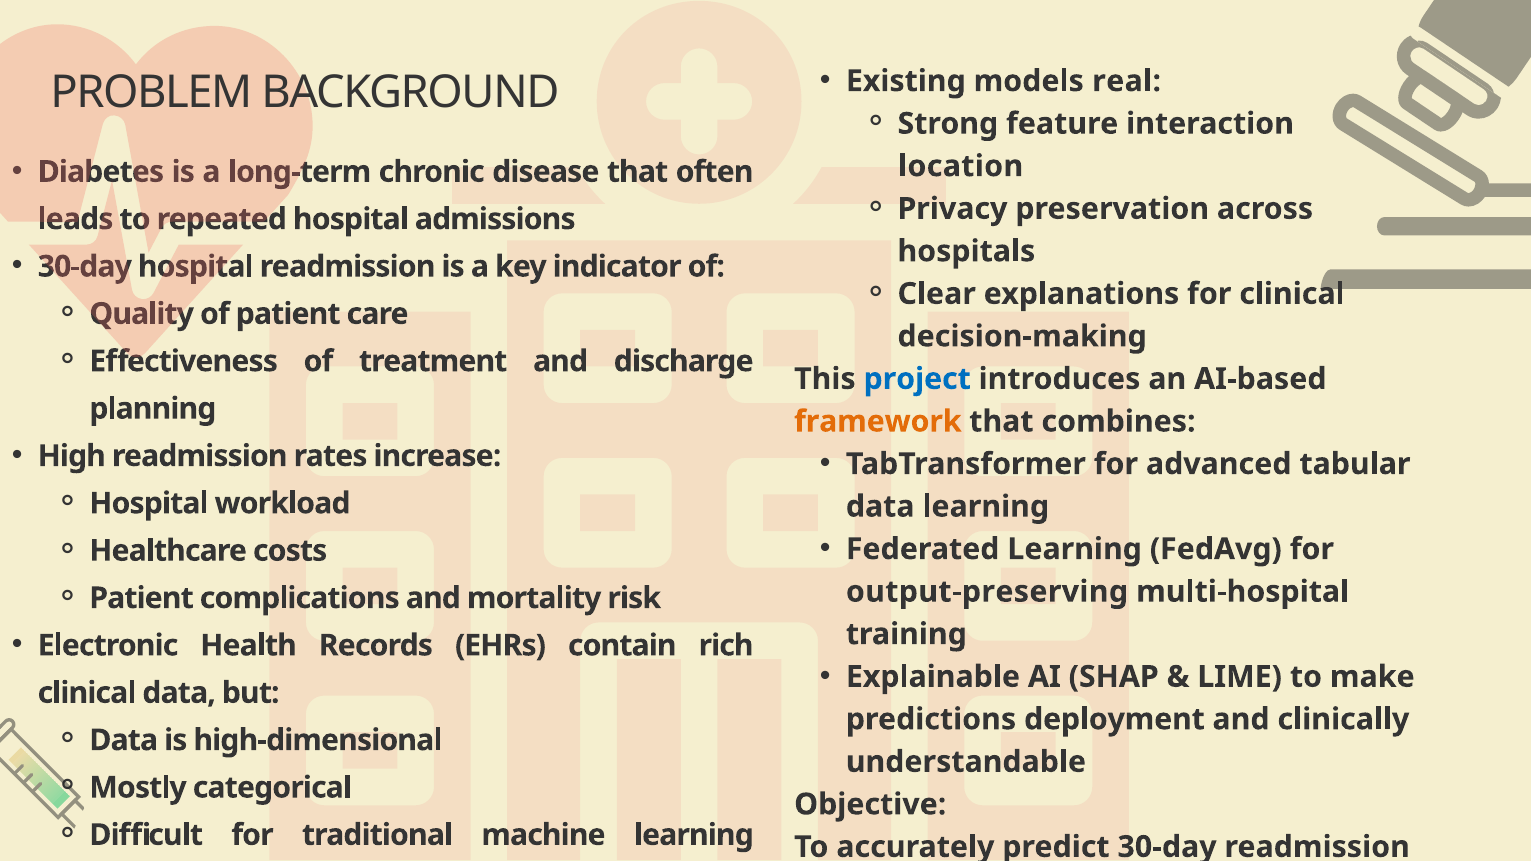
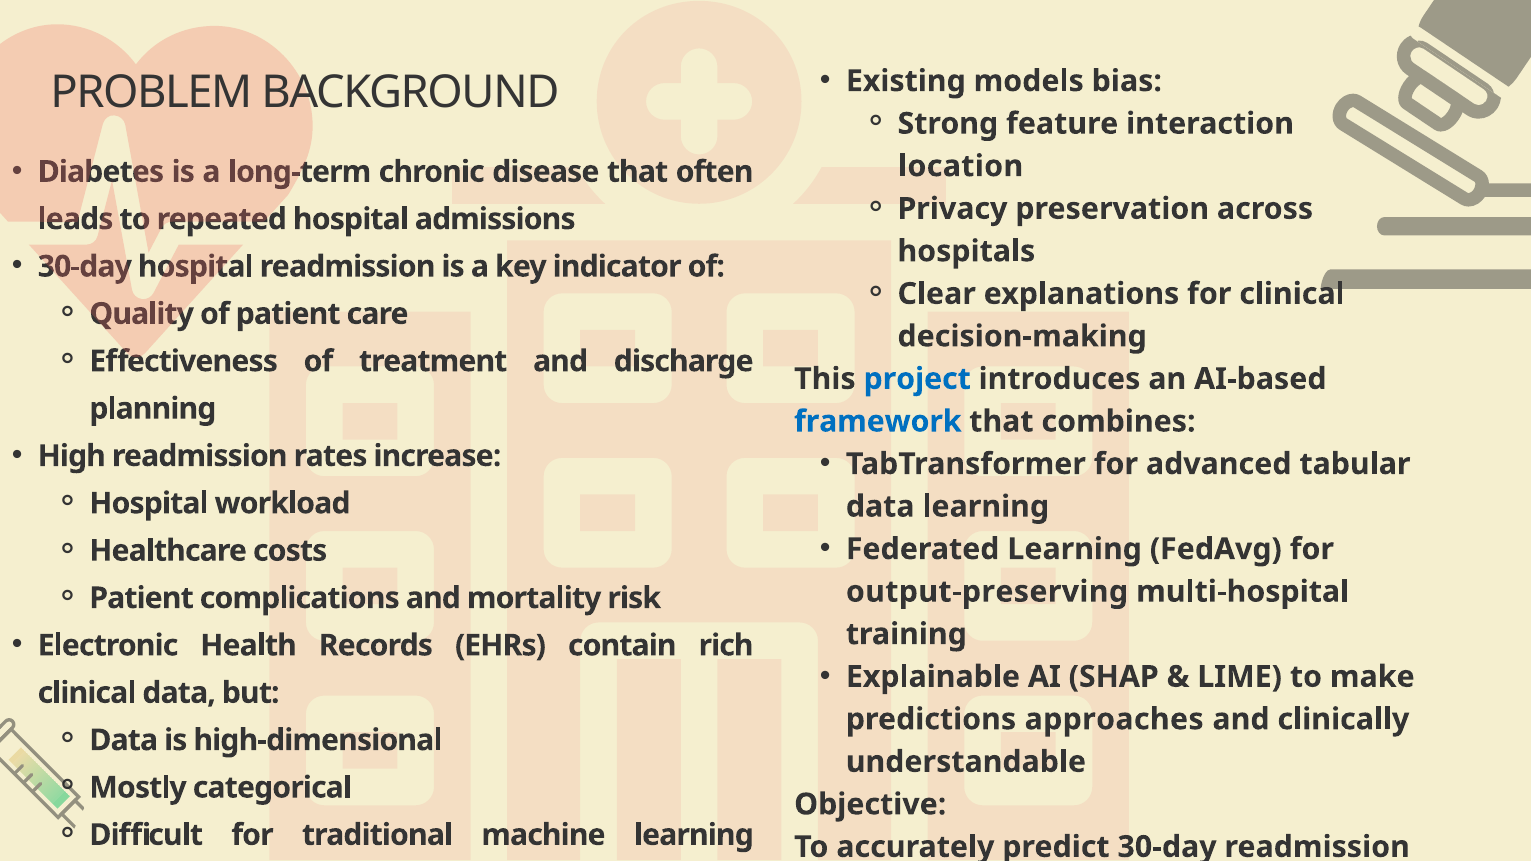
real: real -> bias (1127, 81)
framework colour: orange -> blue (878, 422)
deployment: deployment -> approaches (1114, 719)
